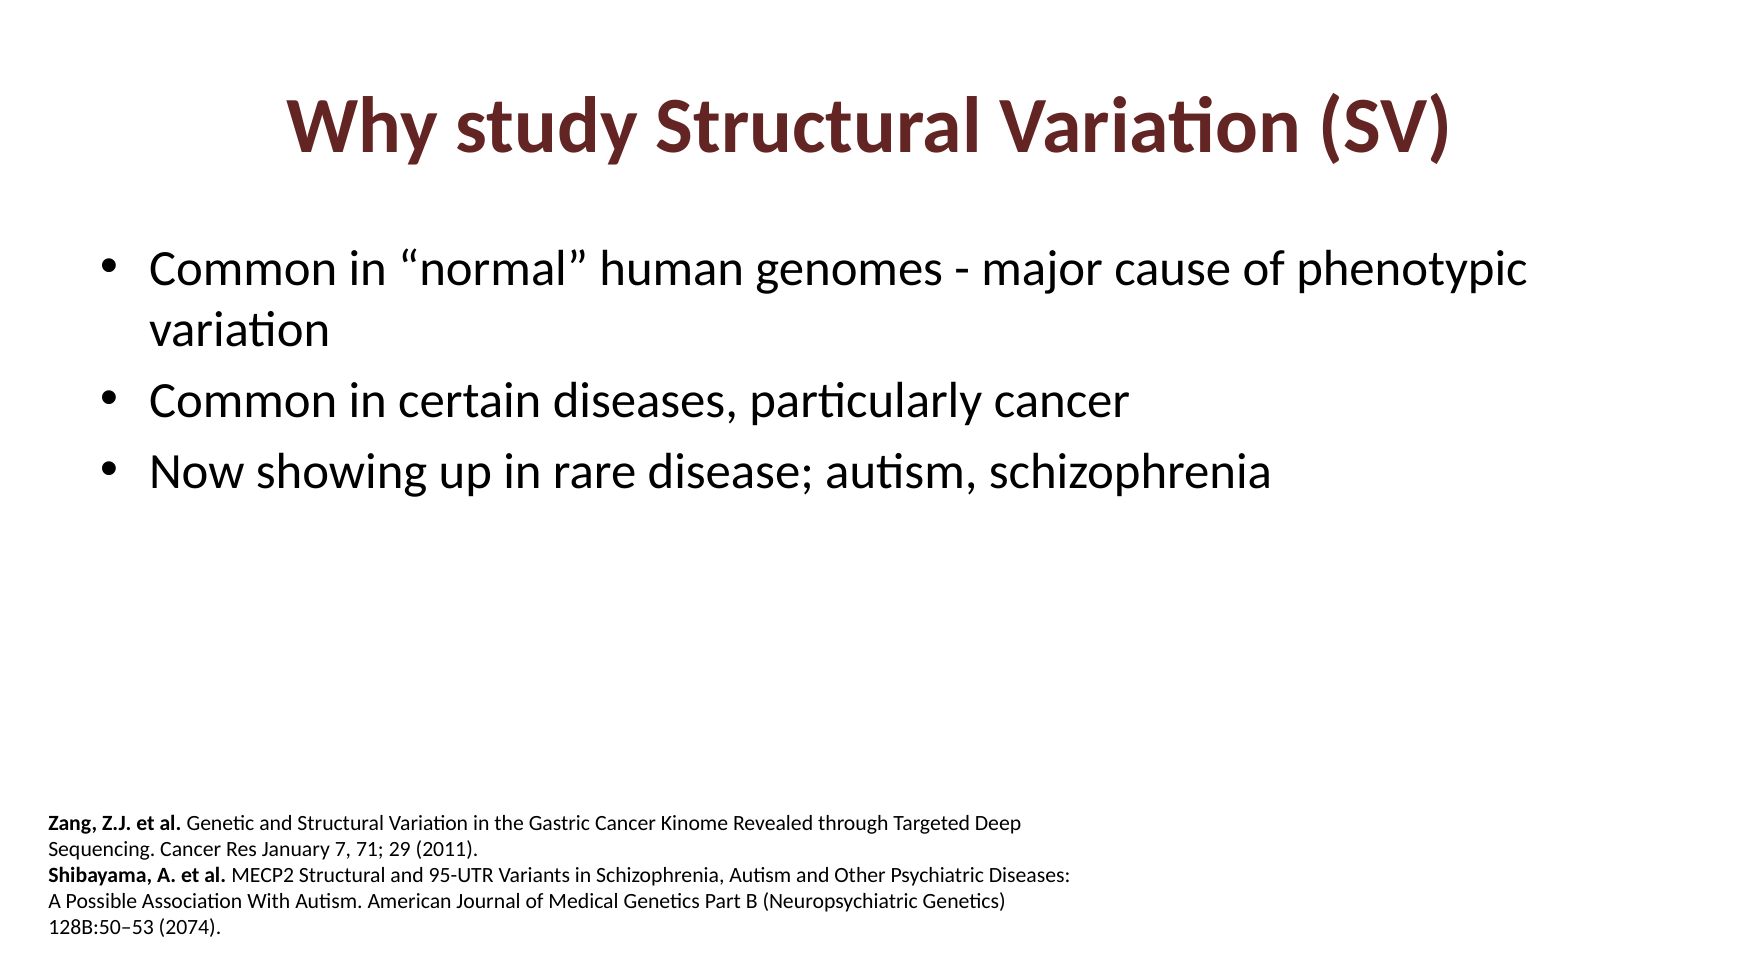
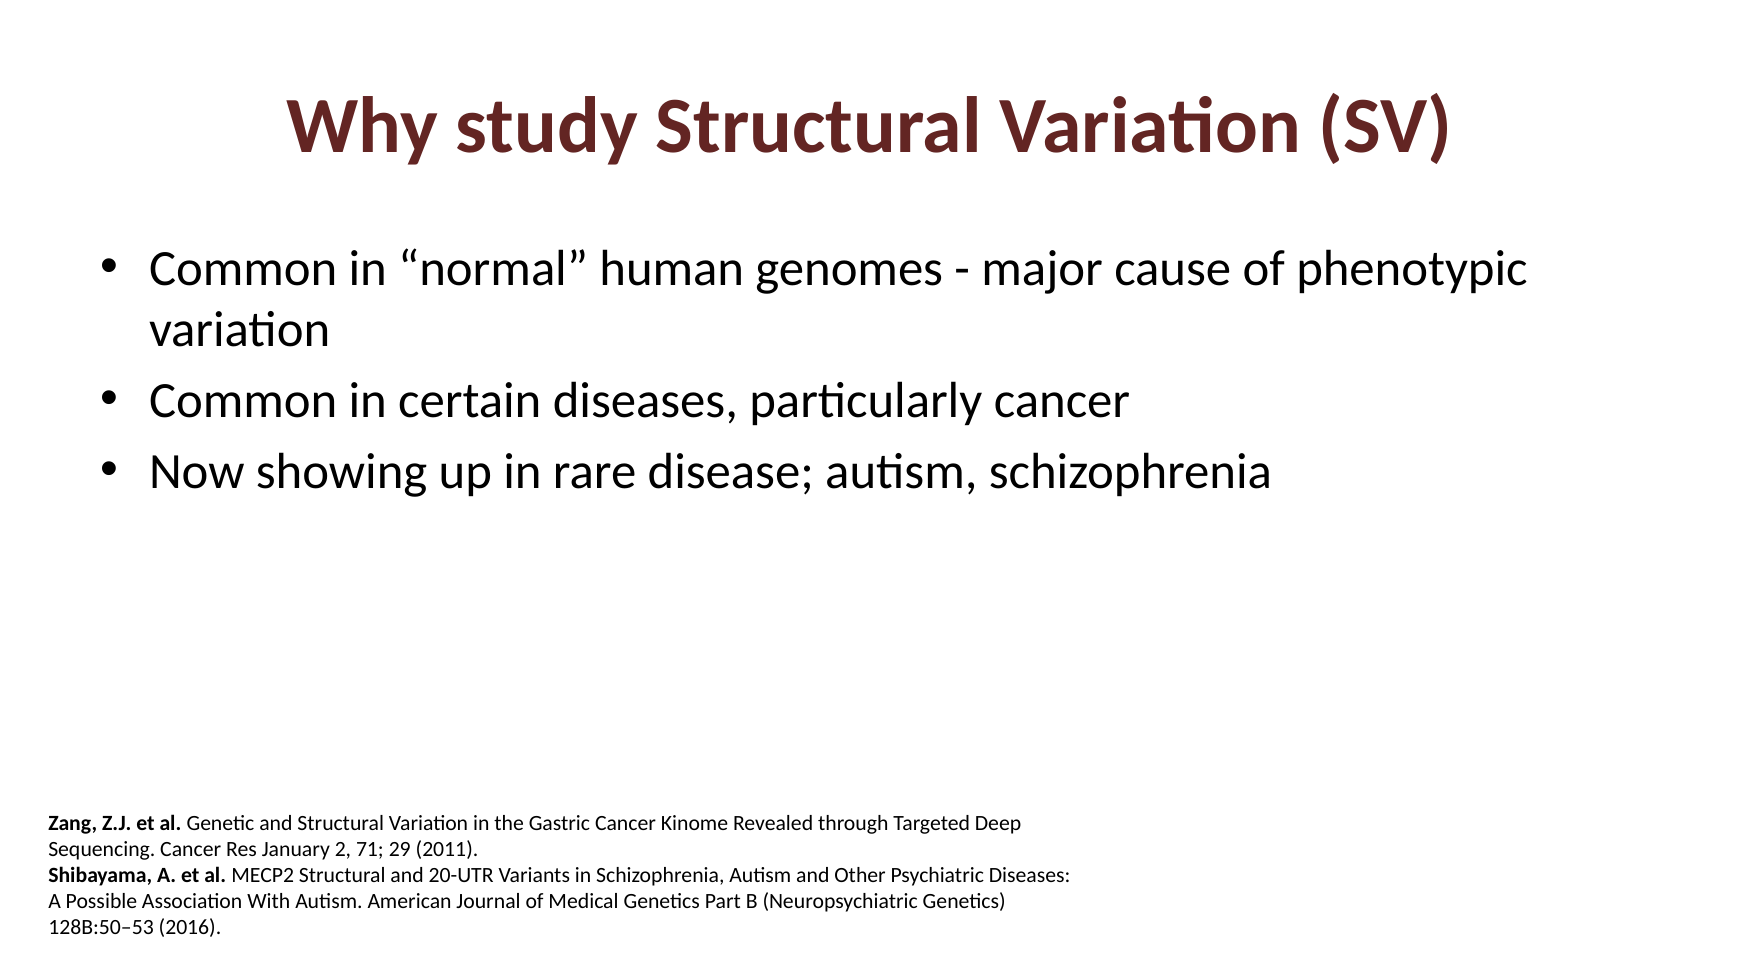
7: 7 -> 2 (343, 849)
95-UTR: 95-UTR -> 20-UTR (461, 875)
2074: 2074 -> 2016 (190, 928)
